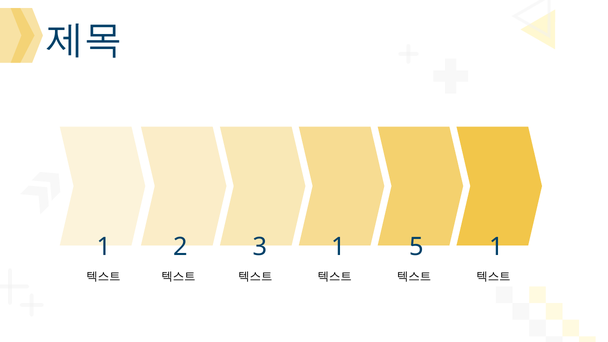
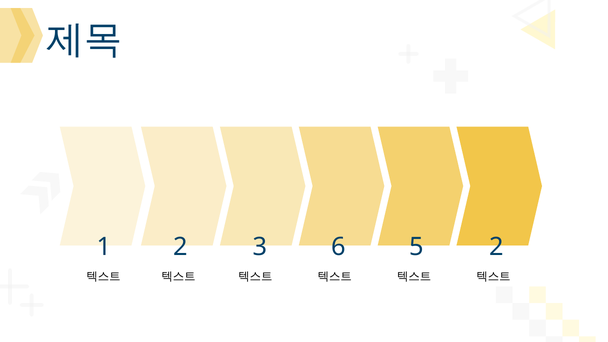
3 1: 1 -> 6 (339, 247)
5 1: 1 -> 2 (496, 247)
